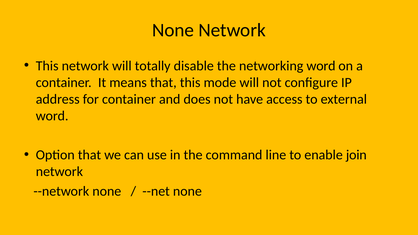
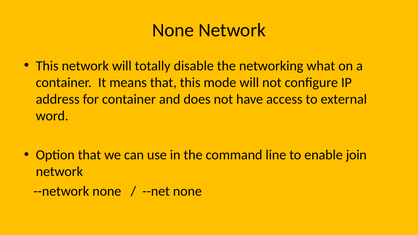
networking word: word -> what (321, 66)
